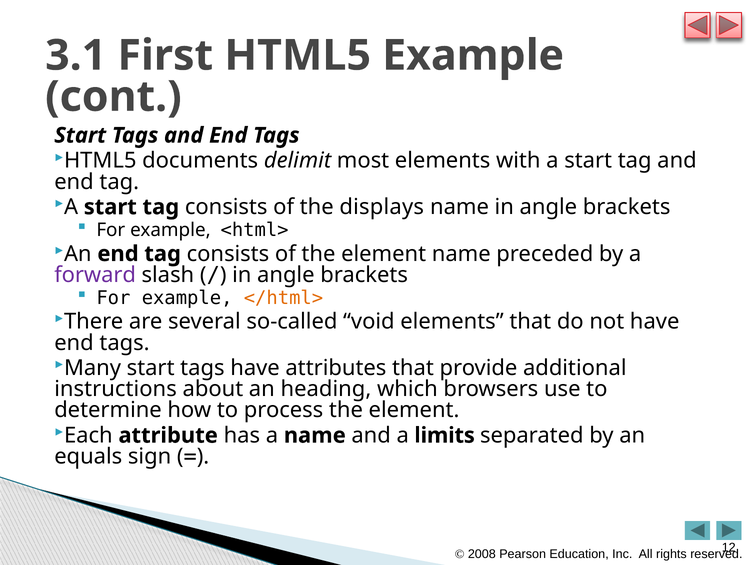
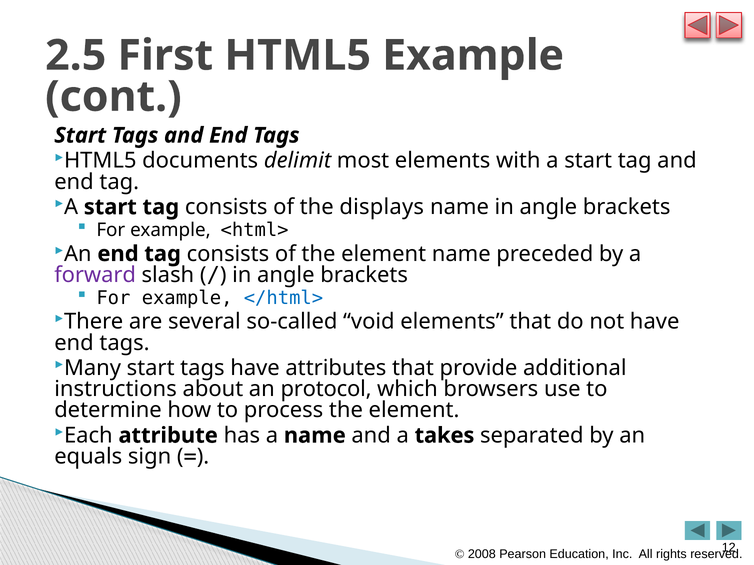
3.1: 3.1 -> 2.5 (76, 56)
</html> colour: orange -> blue (283, 298)
heading: heading -> protocol (326, 389)
limits: limits -> takes (445, 436)
